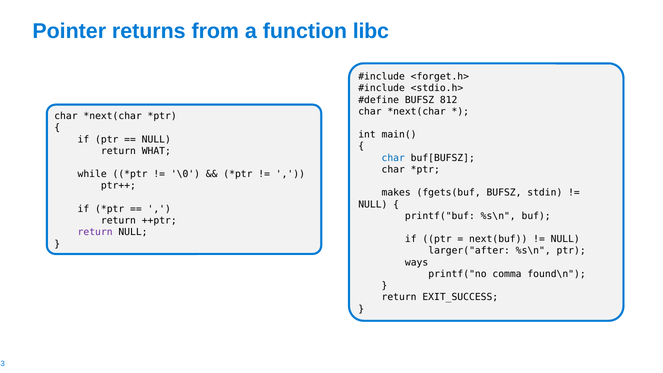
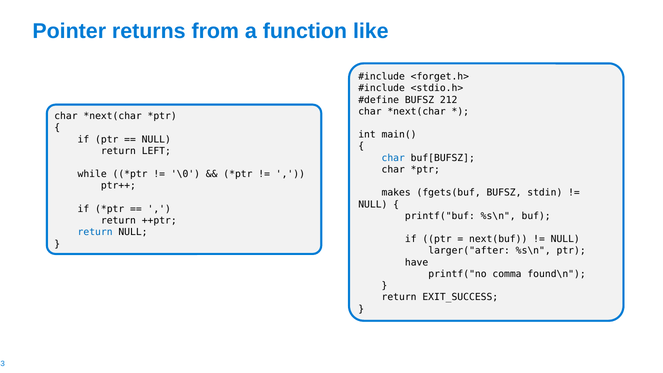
libc: libc -> like (371, 31)
812: 812 -> 212 (449, 100)
WHAT: WHAT -> LEFT (156, 151)
return colour: purple -> blue (95, 232)
ways: ways -> have (417, 262)
